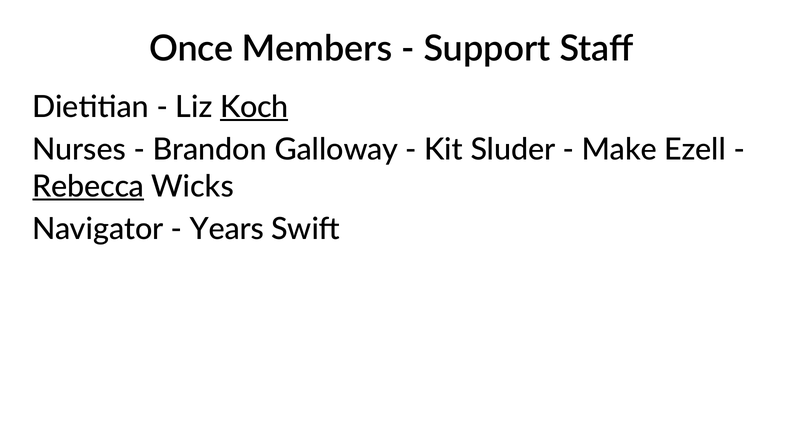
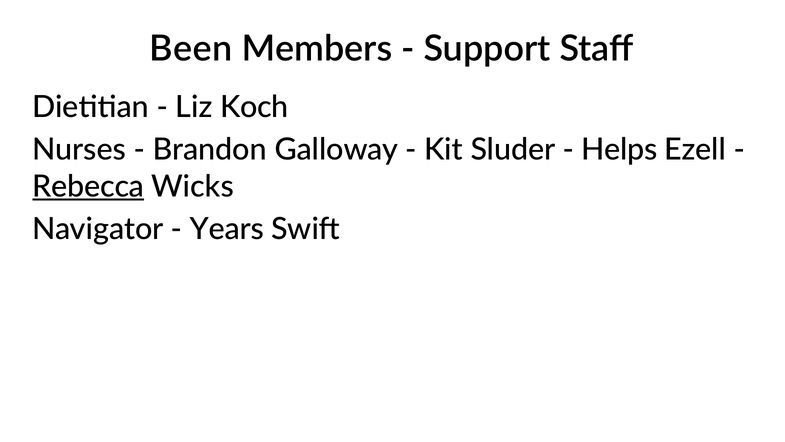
Once: Once -> Been (191, 49)
Koch underline: present -> none (254, 107)
Make: Make -> Helps (619, 150)
